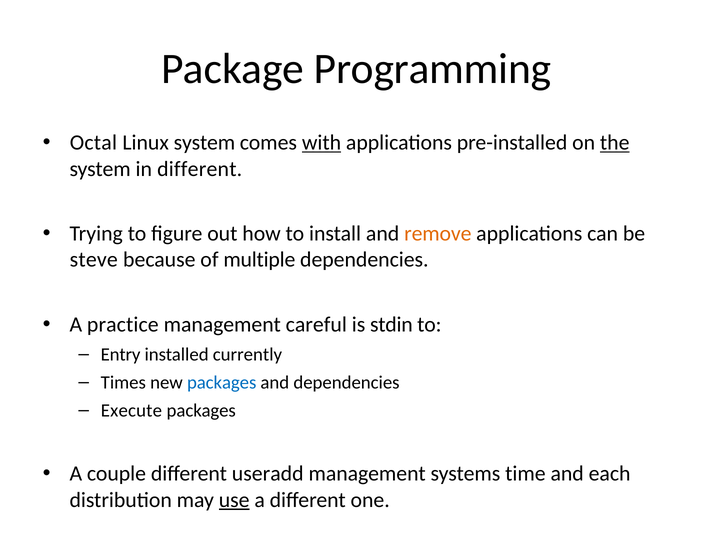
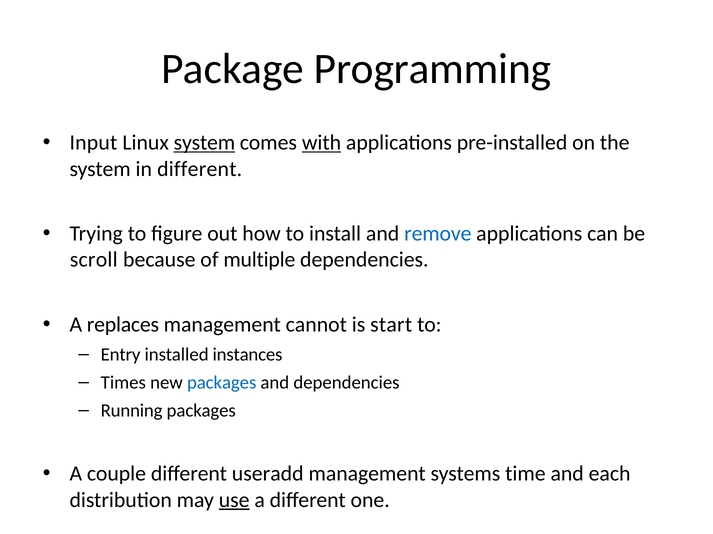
Octal: Octal -> Input (93, 143)
system underline: none -> present (204, 143)
the underline: present -> none (615, 143)
remove colour: orange -> blue (438, 234)
steve: steve -> scroll (94, 260)
practice: practice -> replaces (123, 325)
careful: careful -> cannot (316, 325)
stdin: stdin -> start (391, 325)
currently: currently -> instances (248, 355)
Execute: Execute -> Running (132, 411)
